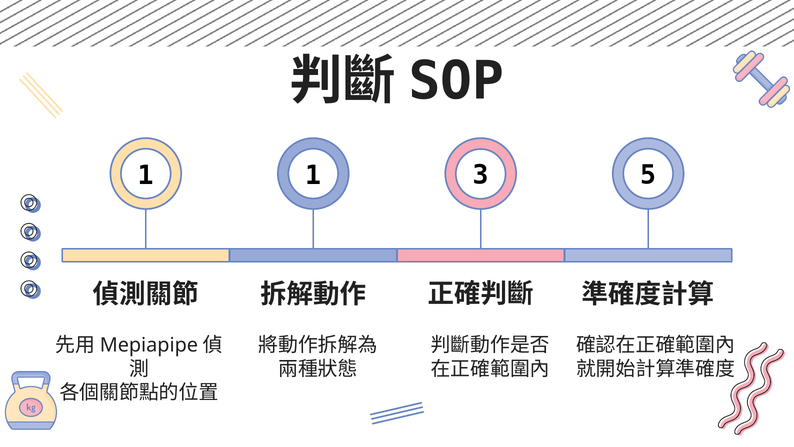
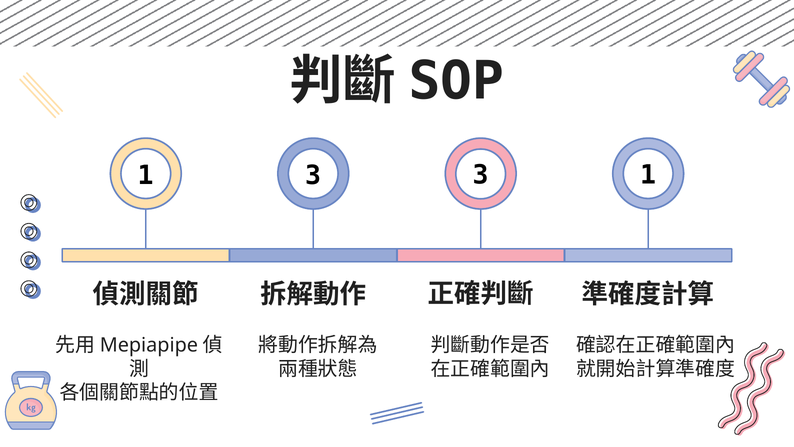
1 1: 1 -> 3 (313, 176)
3 5: 5 -> 1 (648, 175)
